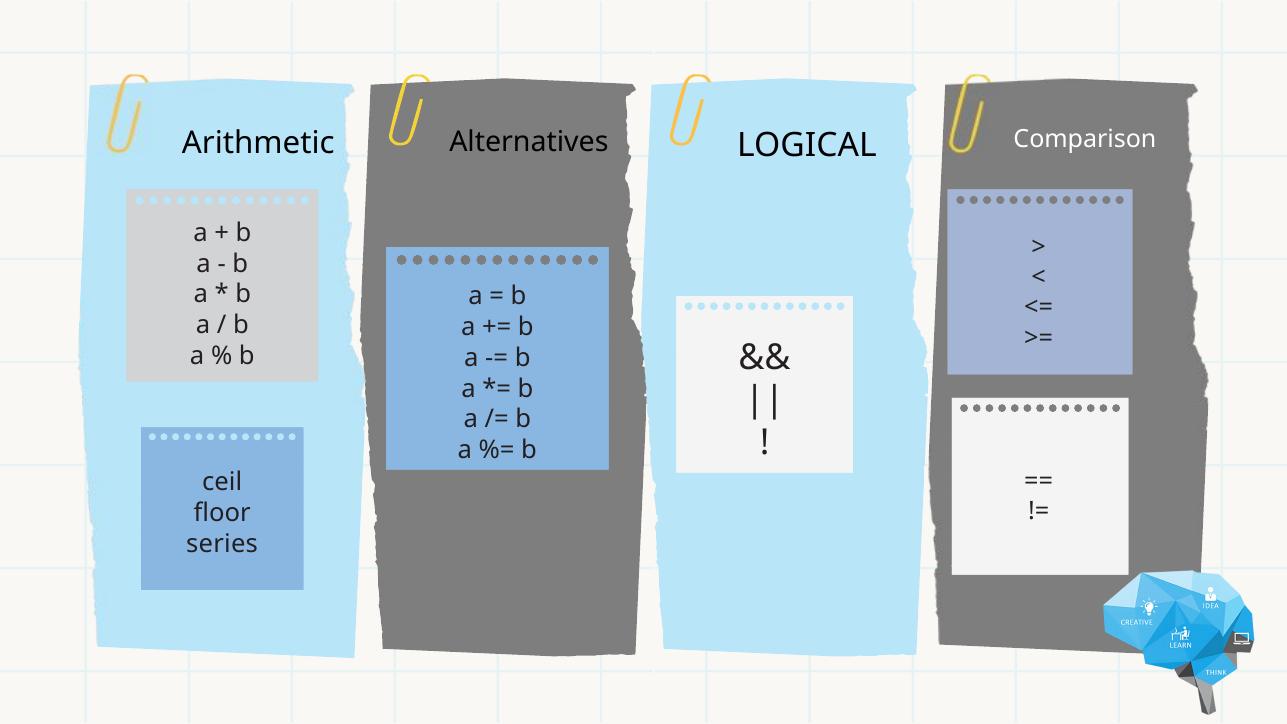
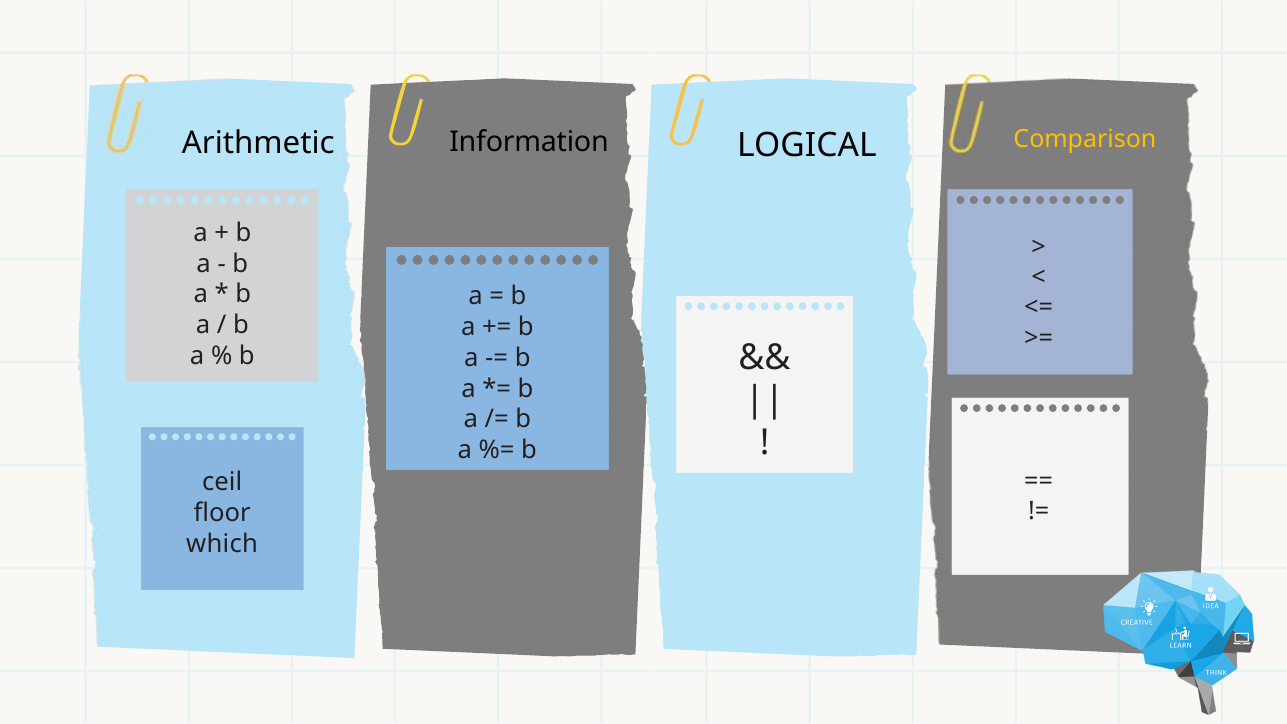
Comparison colour: white -> yellow (1085, 139)
Alternatives: Alternatives -> Information (529, 142)
series: series -> which (222, 544)
